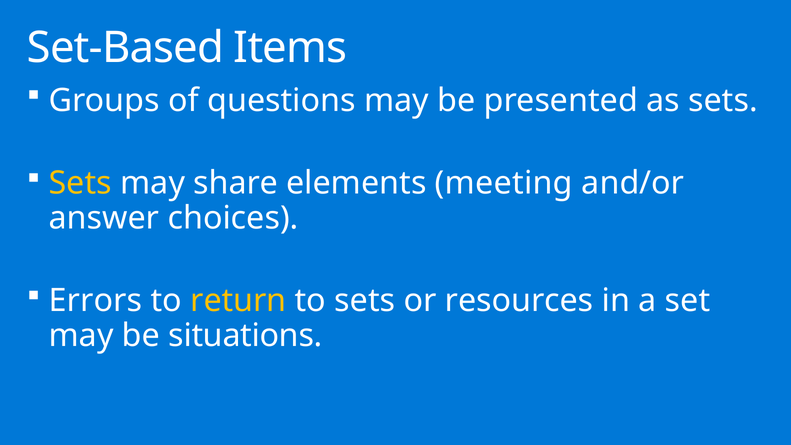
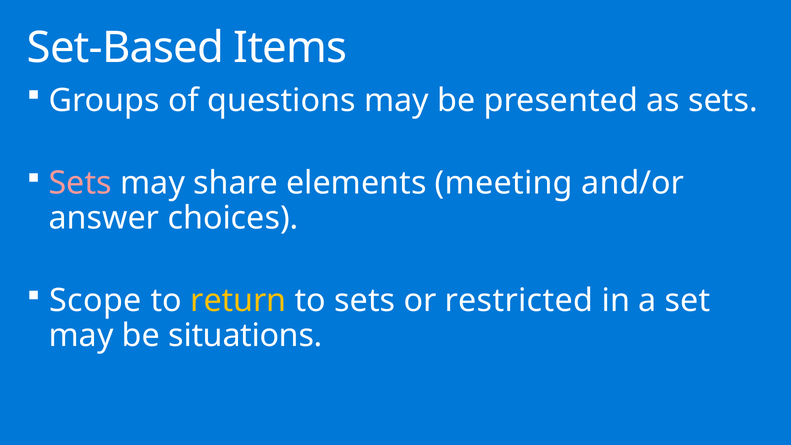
Sets colour: yellow -> pink (80, 183)
Errors: Errors -> Scope (95, 301)
resources: resources -> restricted (519, 301)
